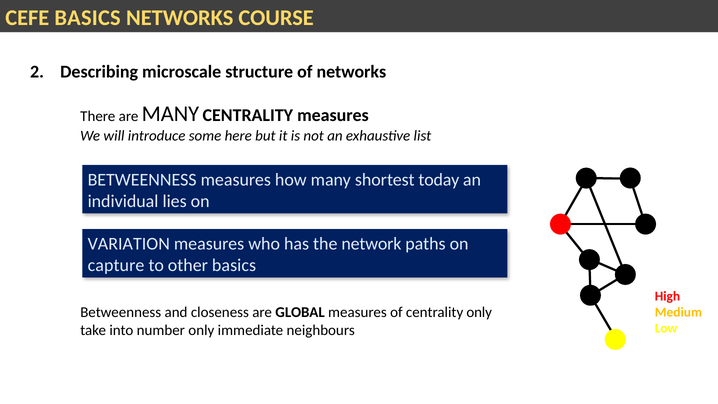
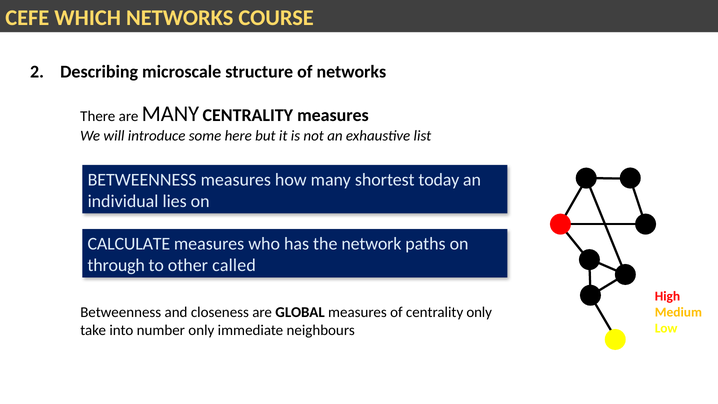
CEFE BASICS: BASICS -> WHICH (88, 18)
VARIATION: VARIATION -> CALCULATE (129, 244)
capture: capture -> through (116, 265)
other basics: basics -> called (234, 265)
